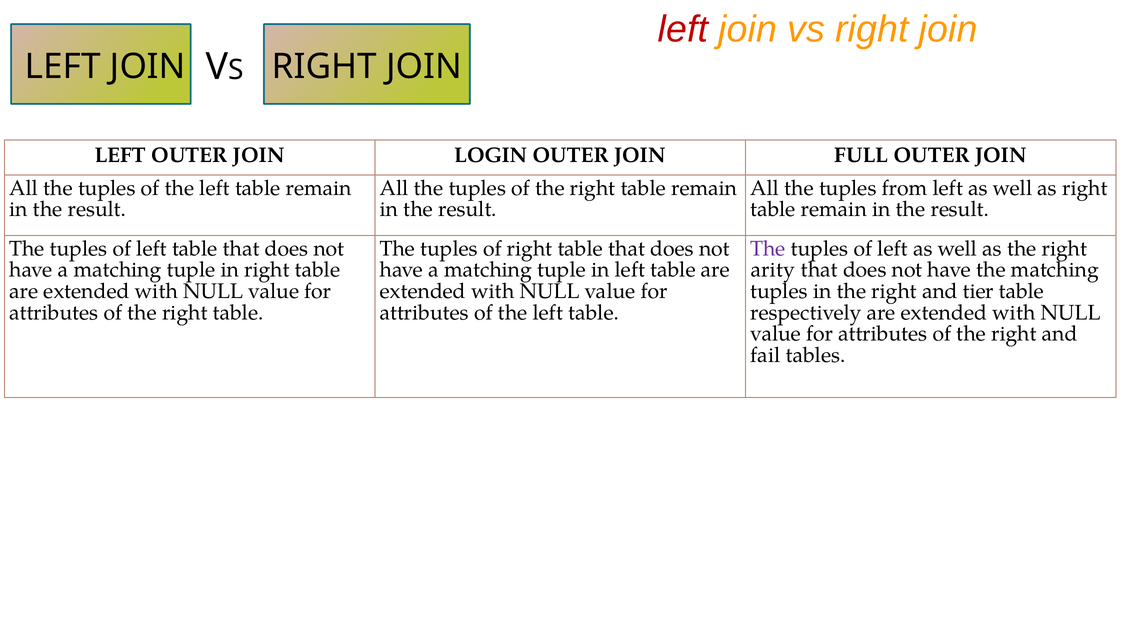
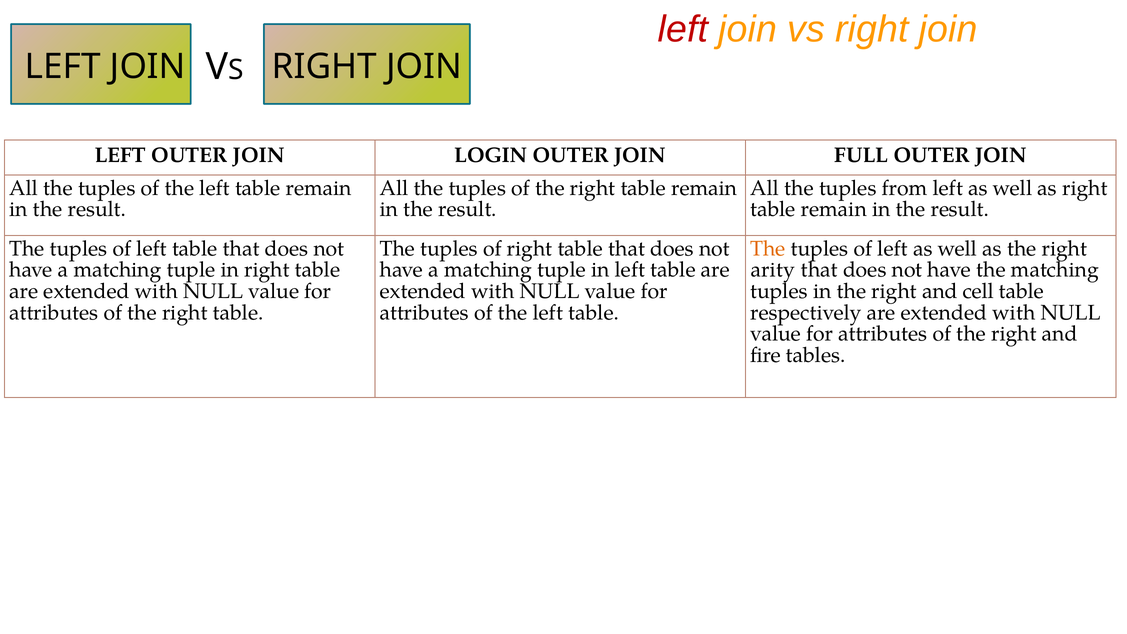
The colour: purple -> orange (768, 249)
tier: tier -> cell (978, 291)
fail: fail -> fire (765, 355)
